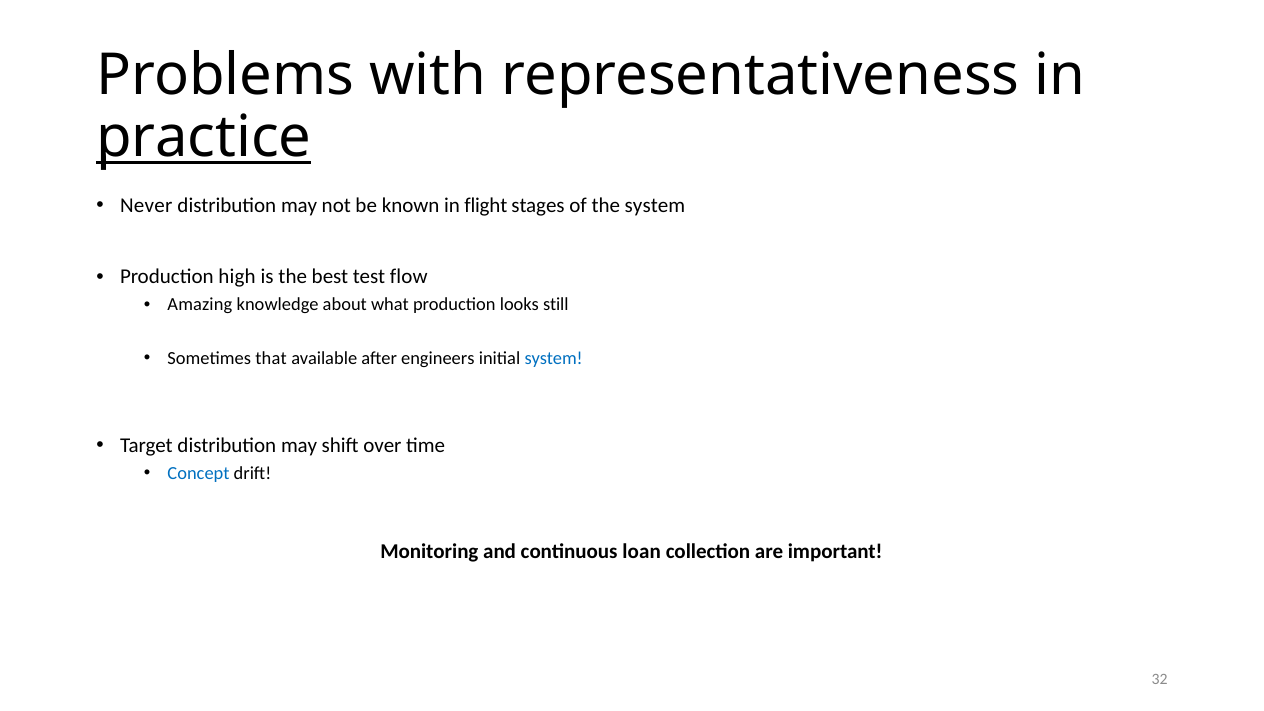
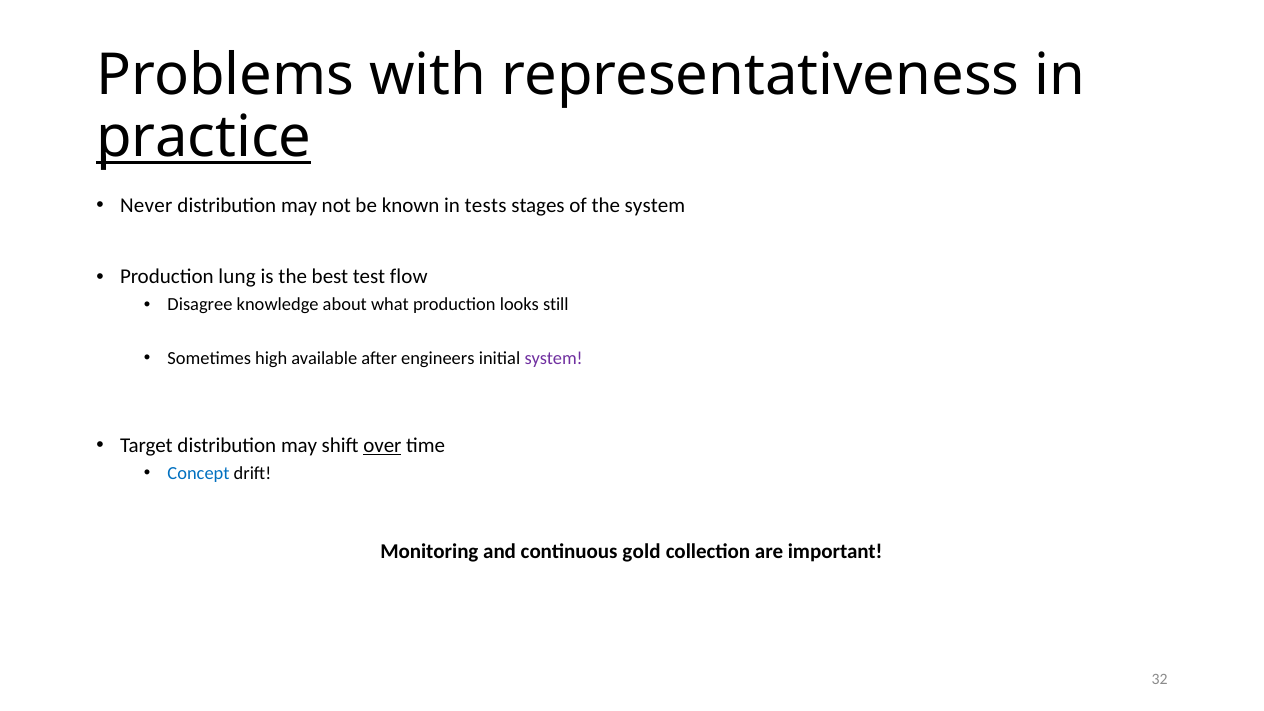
flight: flight -> tests (486, 205)
high: high -> lung (237, 277)
Amazing: Amazing -> Disagree (200, 305)
that: that -> high (271, 358)
system colour: blue -> purple (554, 358)
over underline: none -> present (382, 445)
loan: loan -> gold (642, 552)
